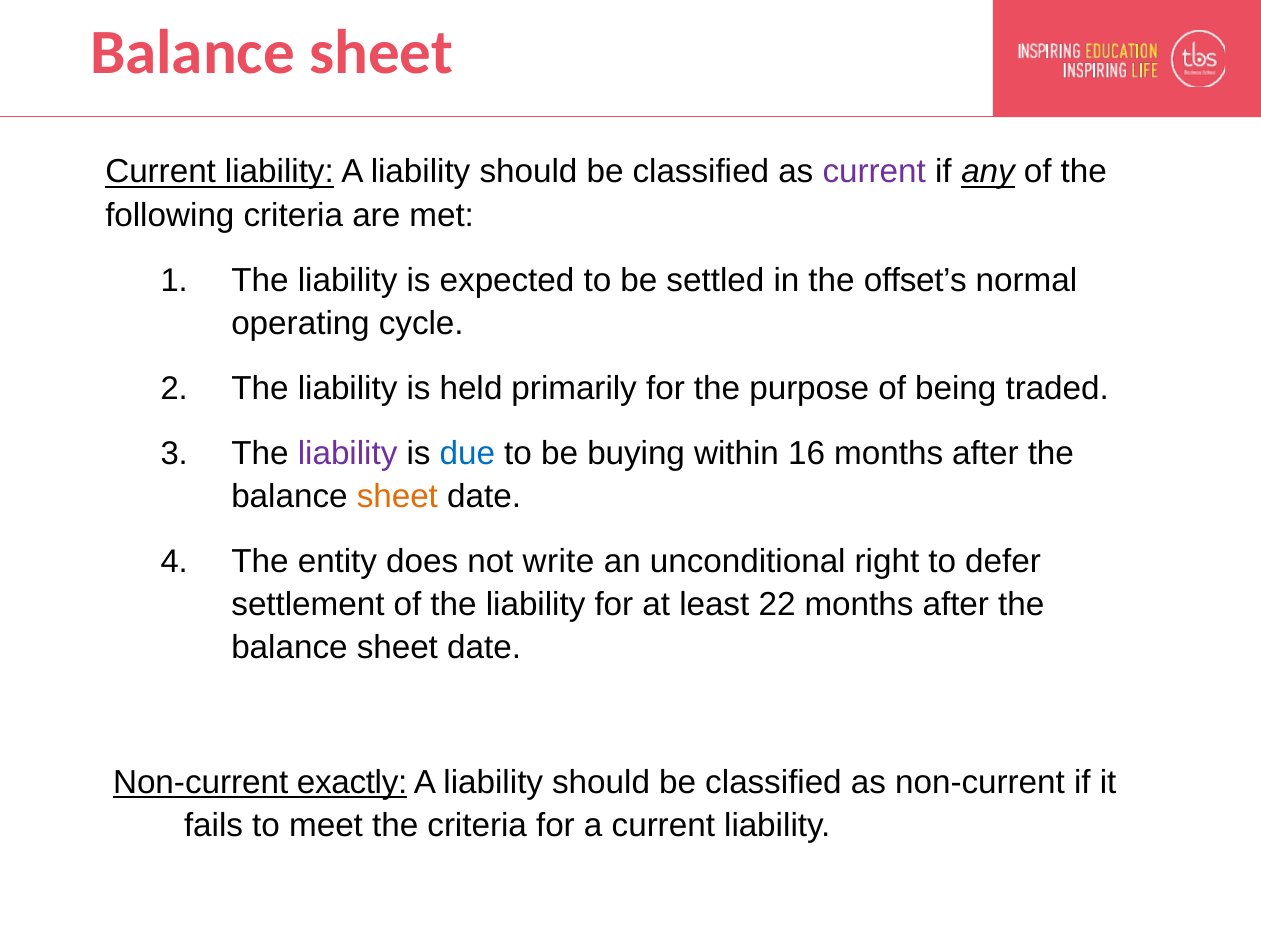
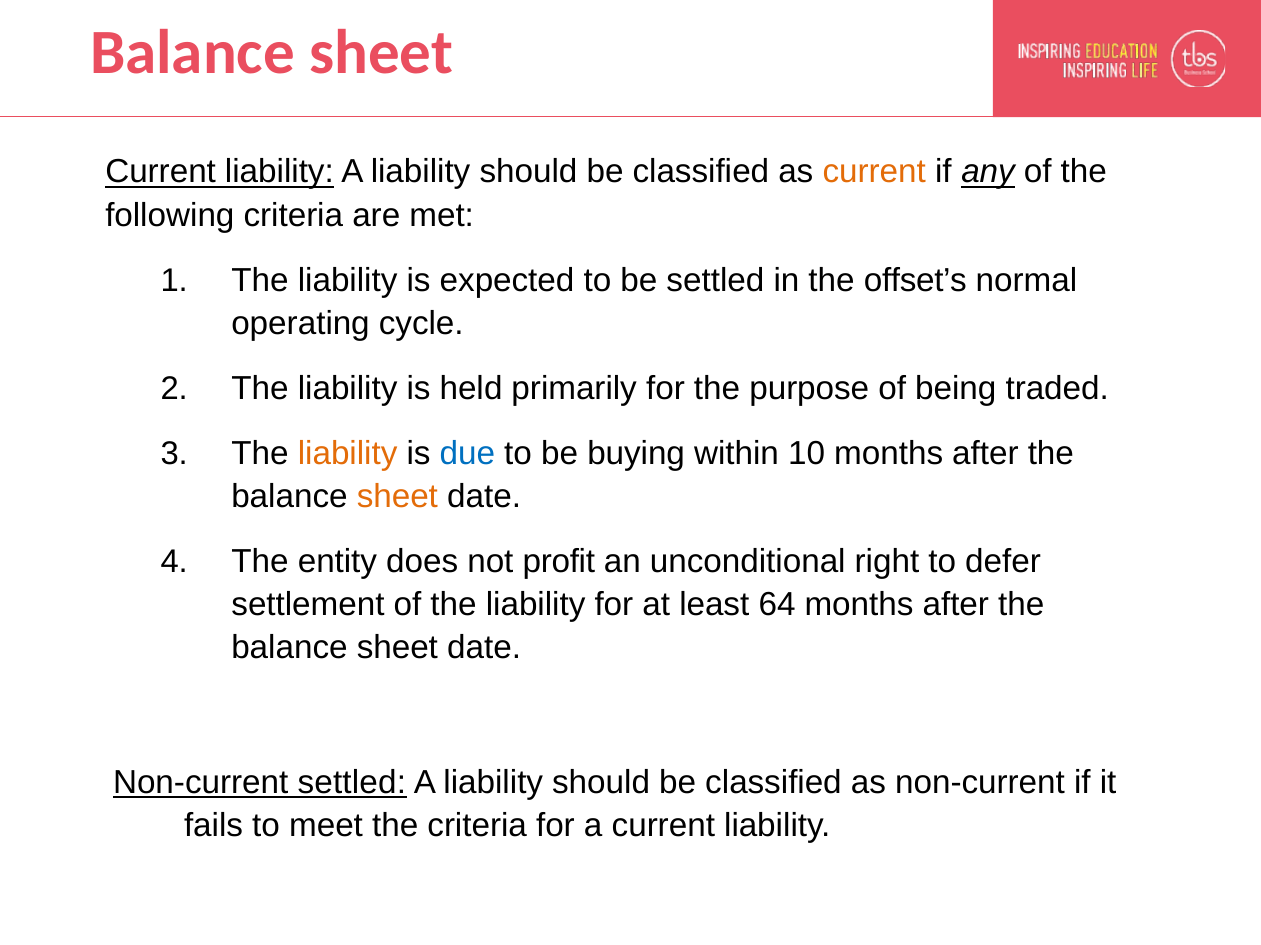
current colour: purple -> orange (874, 172)
liability colour: purple -> orange (348, 454)
16: 16 -> 10 (807, 454)
write: write -> profit (559, 562)
22: 22 -> 64 (777, 605)
Non-current exactly: exactly -> settled (352, 783)
